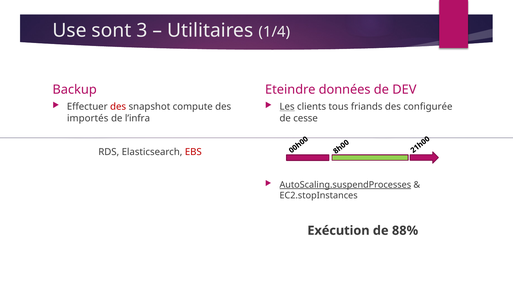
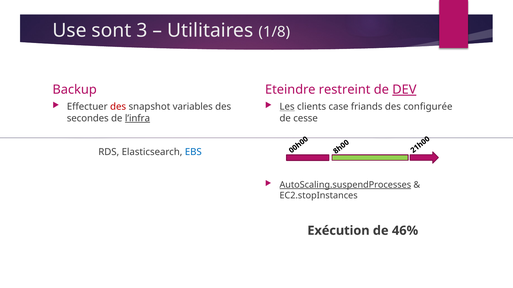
1/4: 1/4 -> 1/8 (274, 32)
données: données -> restreint (345, 90)
DEV underline: none -> present (404, 90)
compute: compute -> variables (193, 107)
tous: tous -> case (338, 107)
importés: importés -> secondes (88, 118)
l’infra underline: none -> present (137, 118)
EBS colour: red -> blue (193, 152)
88%: 88% -> 46% (405, 231)
